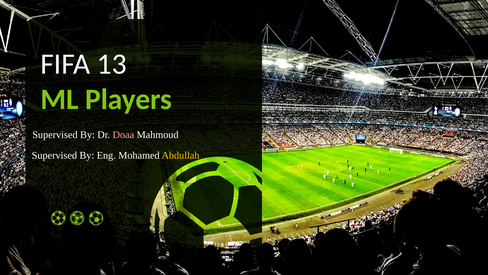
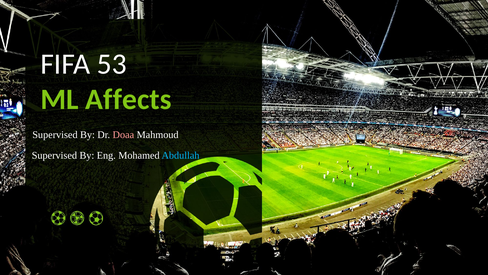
13: 13 -> 53 (112, 64)
Players: Players -> Affects (128, 99)
Abdullah colour: yellow -> light blue (181, 155)
